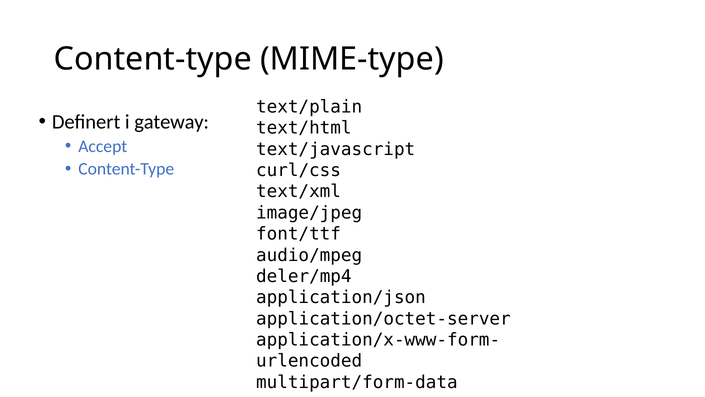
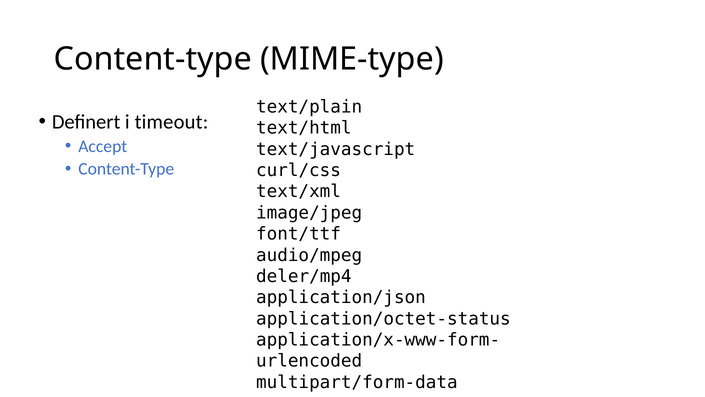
gateway: gateway -> timeout (171, 122)
application/octet-server: application/octet-server -> application/octet-status (383, 318)
